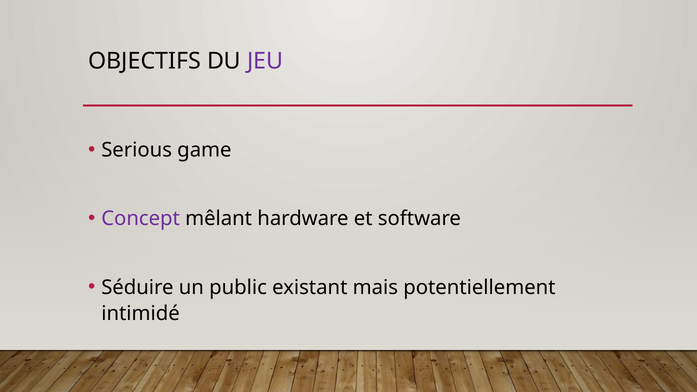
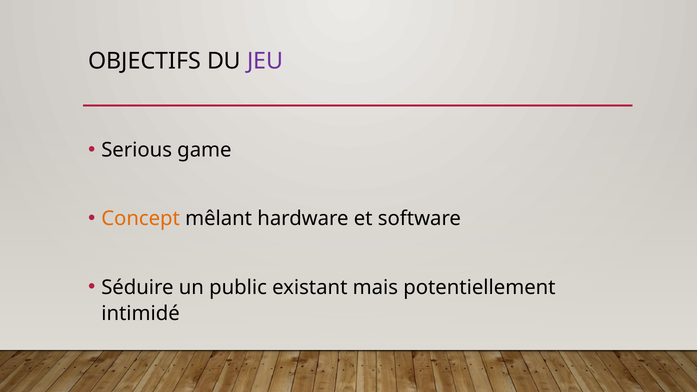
Concept colour: purple -> orange (141, 219)
